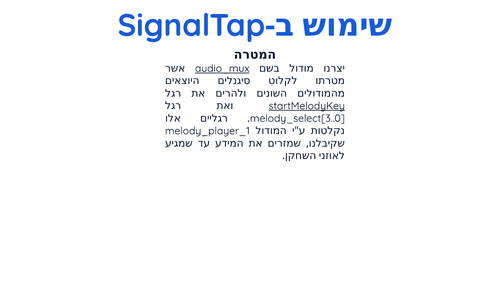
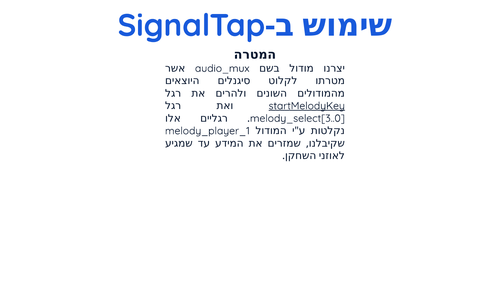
audio_mux underline: present -> none (222, 68)
